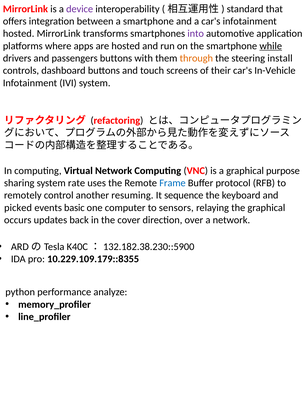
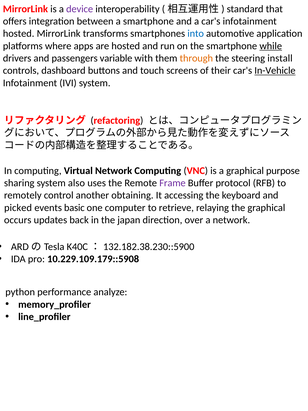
into colour: purple -> blue (196, 34)
passengers buttons: buttons -> variable (116, 58)
In-Vehicle underline: none -> present (275, 70)
rate: rate -> also (76, 183)
Frame colour: blue -> purple (172, 183)
resuming: resuming -> obtaining (132, 195)
sequence: sequence -> accessing (184, 195)
sensors: sensors -> retrieve (176, 207)
cover: cover -> japan (129, 220)
10.229.109.179::8355: 10.229.109.179::8355 -> 10.229.109.179::5908 (93, 259)
